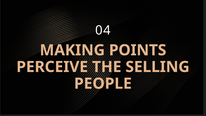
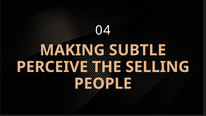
POINTS: POINTS -> SUBTLE (138, 50)
